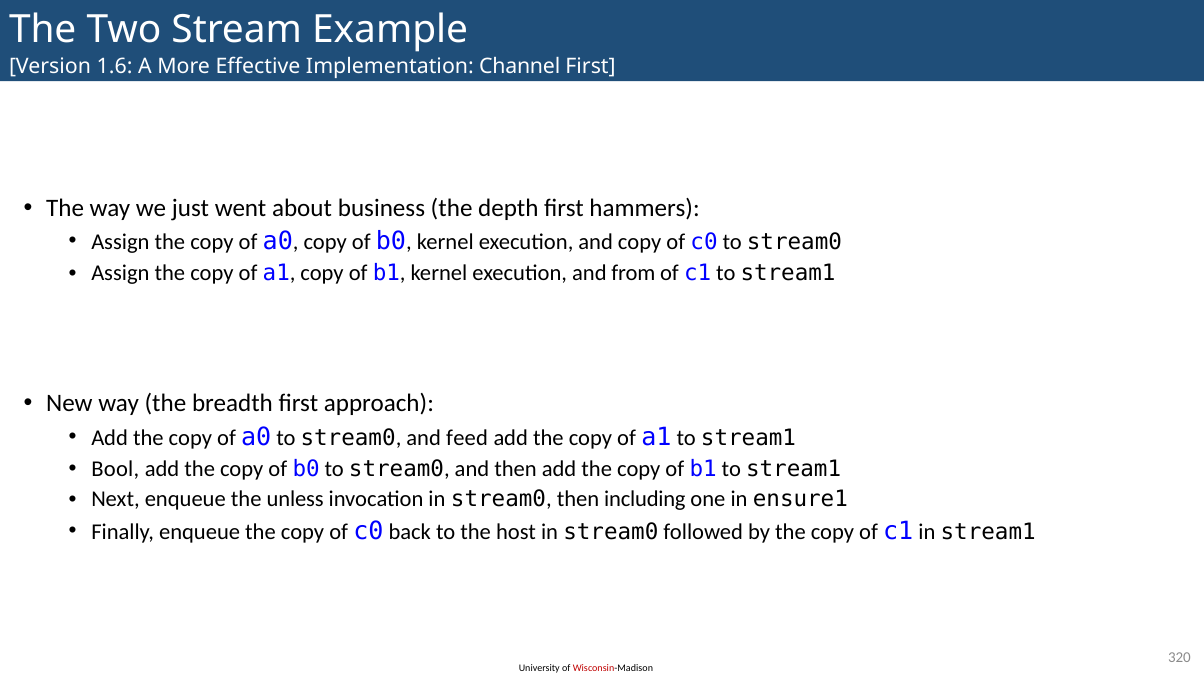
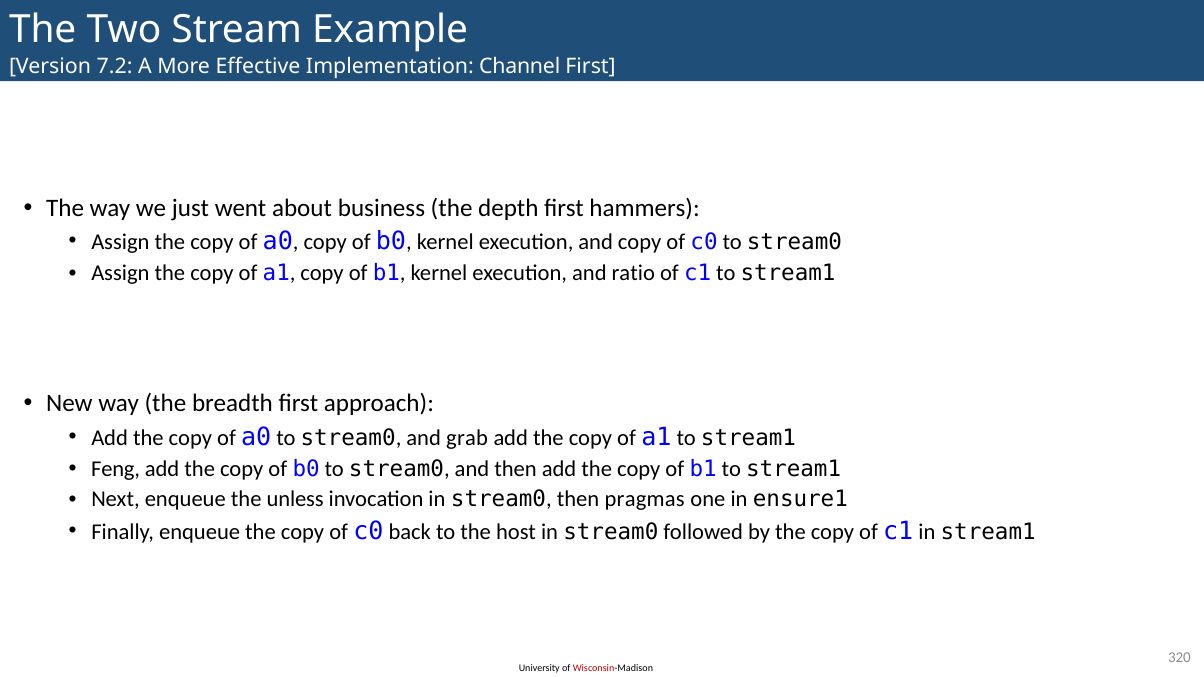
1.6: 1.6 -> 7.2 (115, 66)
from: from -> ratio (633, 274)
feed: feed -> grab (467, 438)
Bool: Bool -> Feng (116, 469)
including: including -> pragmas (645, 500)
